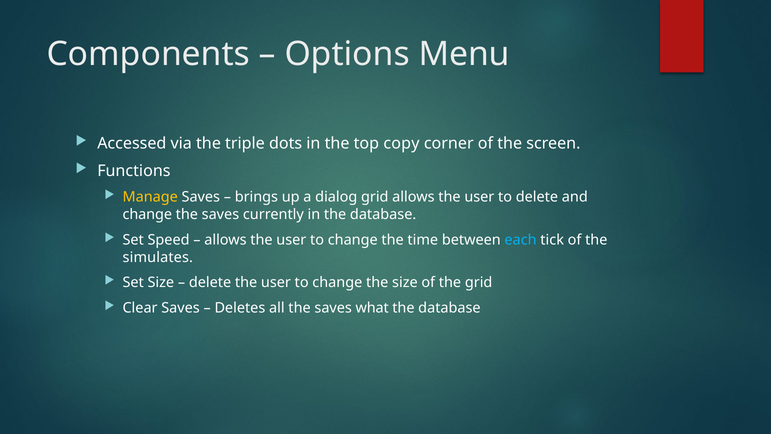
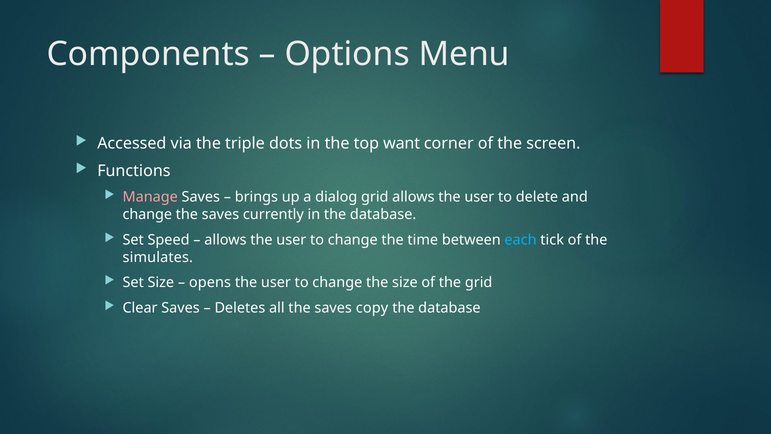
copy: copy -> want (402, 143)
Manage colour: yellow -> pink (150, 197)
delete: delete -> opens (210, 283)
what: what -> copy (372, 308)
